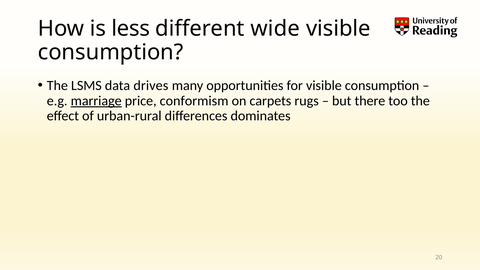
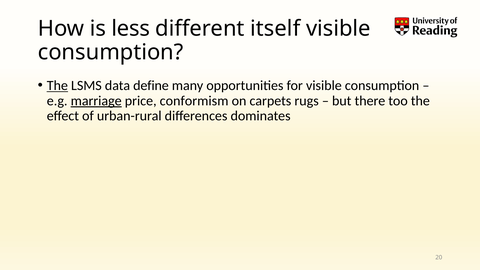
wide: wide -> itself (275, 29)
The underline: none -> present (57, 86)
drives: drives -> define (151, 86)
